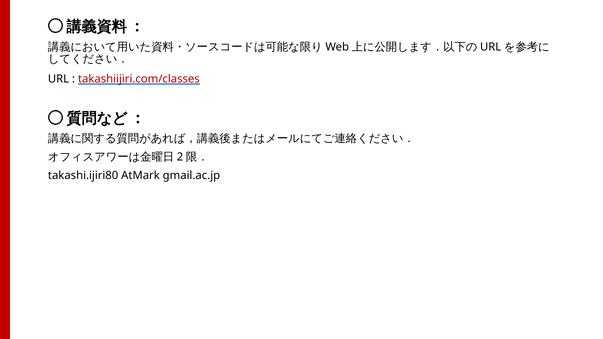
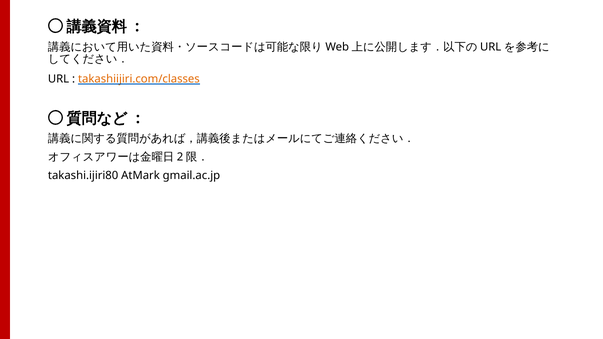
takashiijiri.com/classes colour: red -> orange (139, 79)
